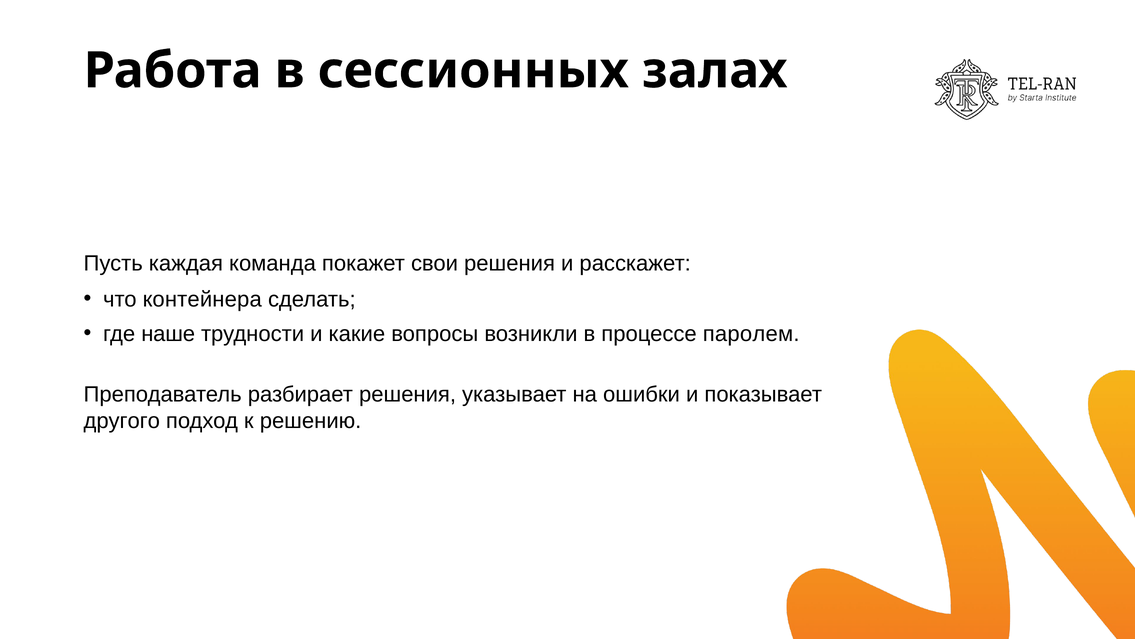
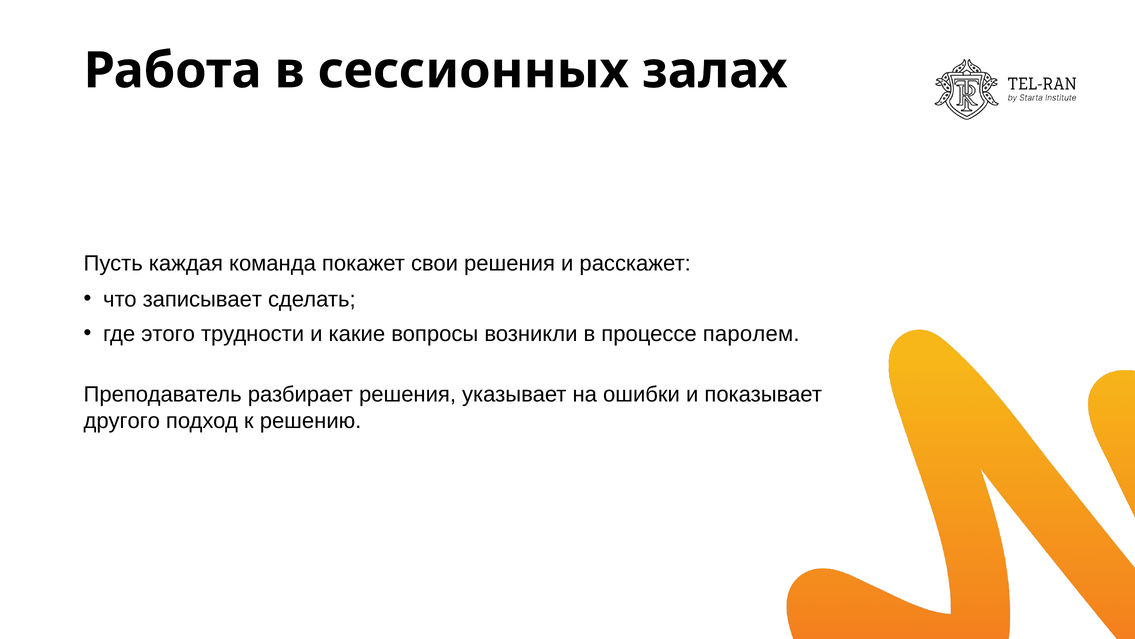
контейнера: контейнера -> записывает (202, 299)
наше: наше -> этого (168, 333)
